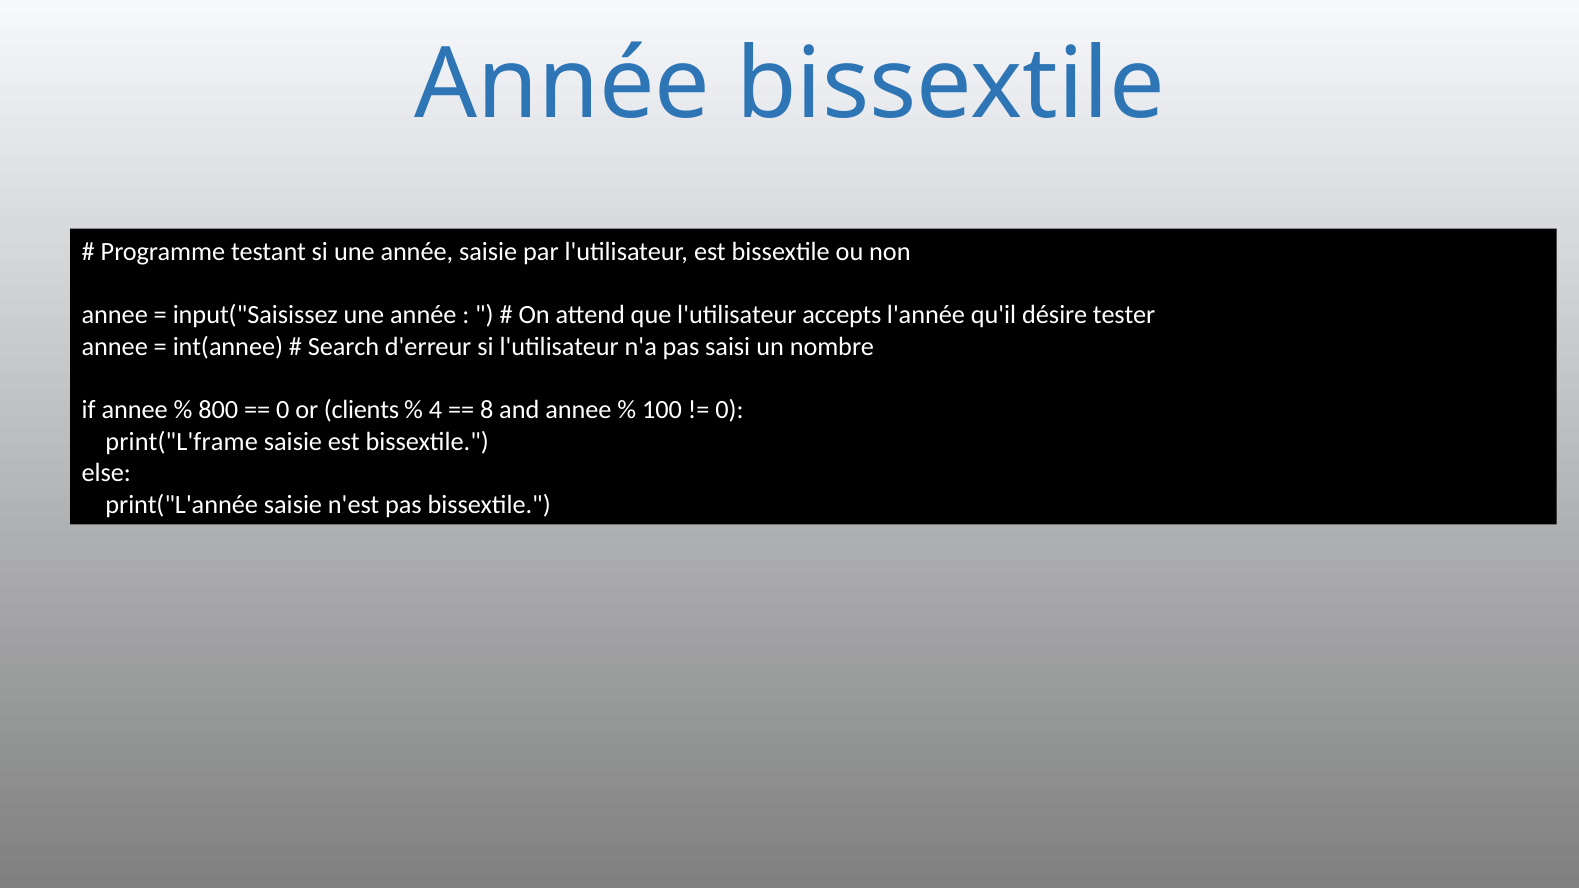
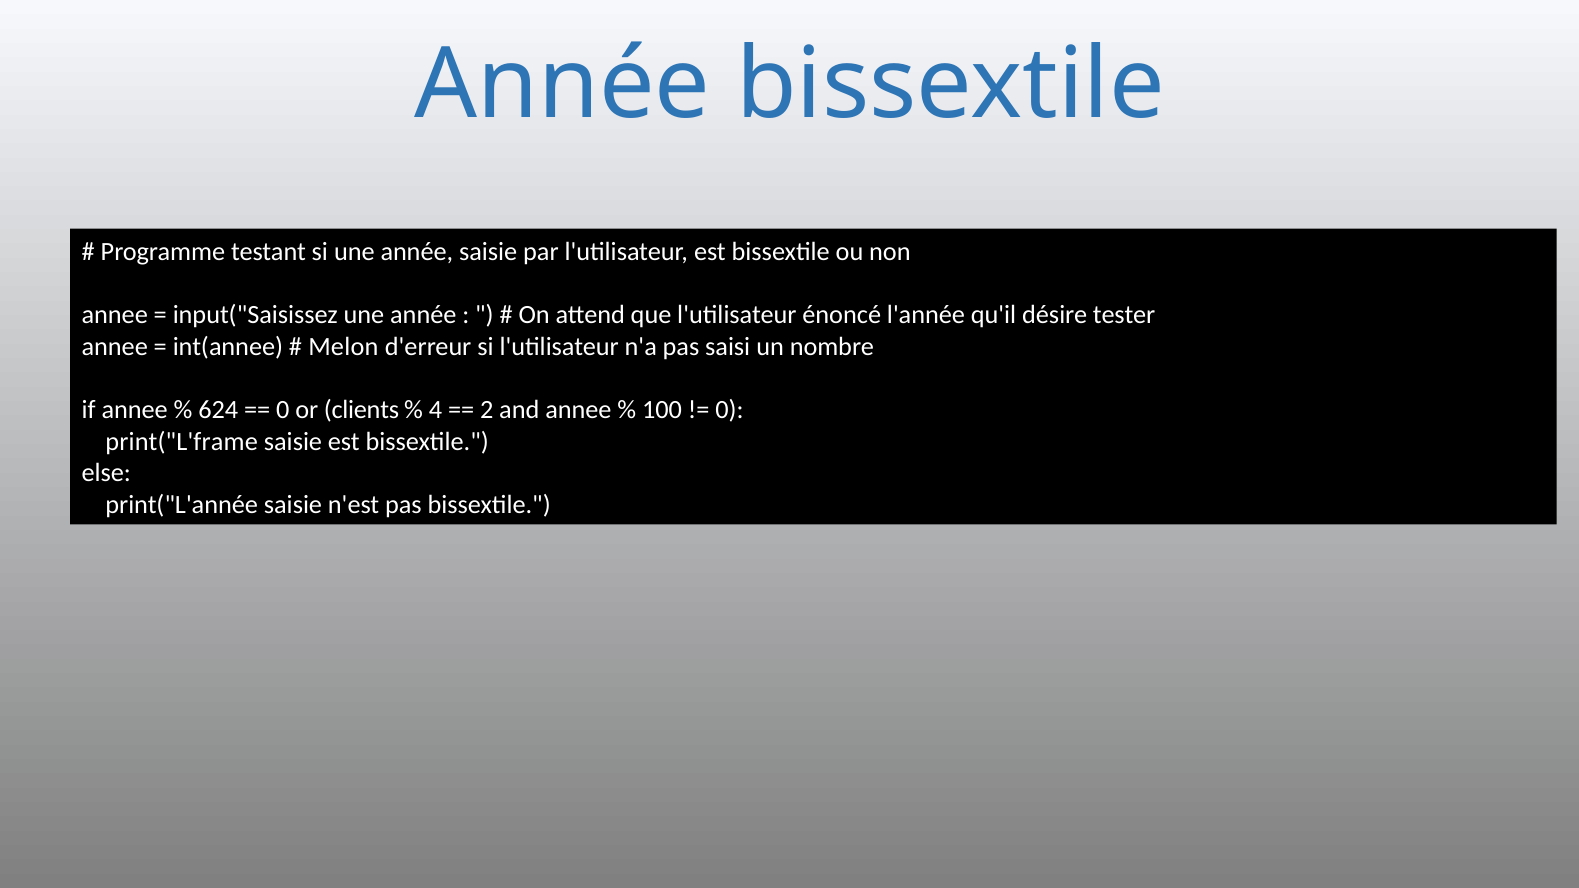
accepts: accepts -> énoncé (842, 315)
Search: Search -> Melon (343, 347)
800: 800 -> 624 (218, 410)
8: 8 -> 2 (487, 410)
